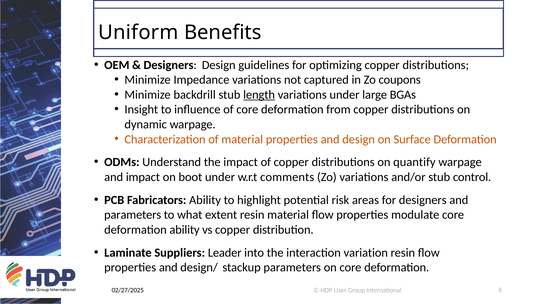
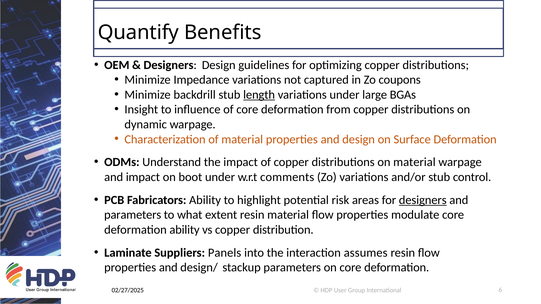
Uniform: Uniform -> Quantify (138, 33)
on quantify: quantify -> material (414, 162)
designers underline: none -> present (423, 200)
Leader: Leader -> Panels (225, 253)
variation: variation -> assumes (366, 253)
